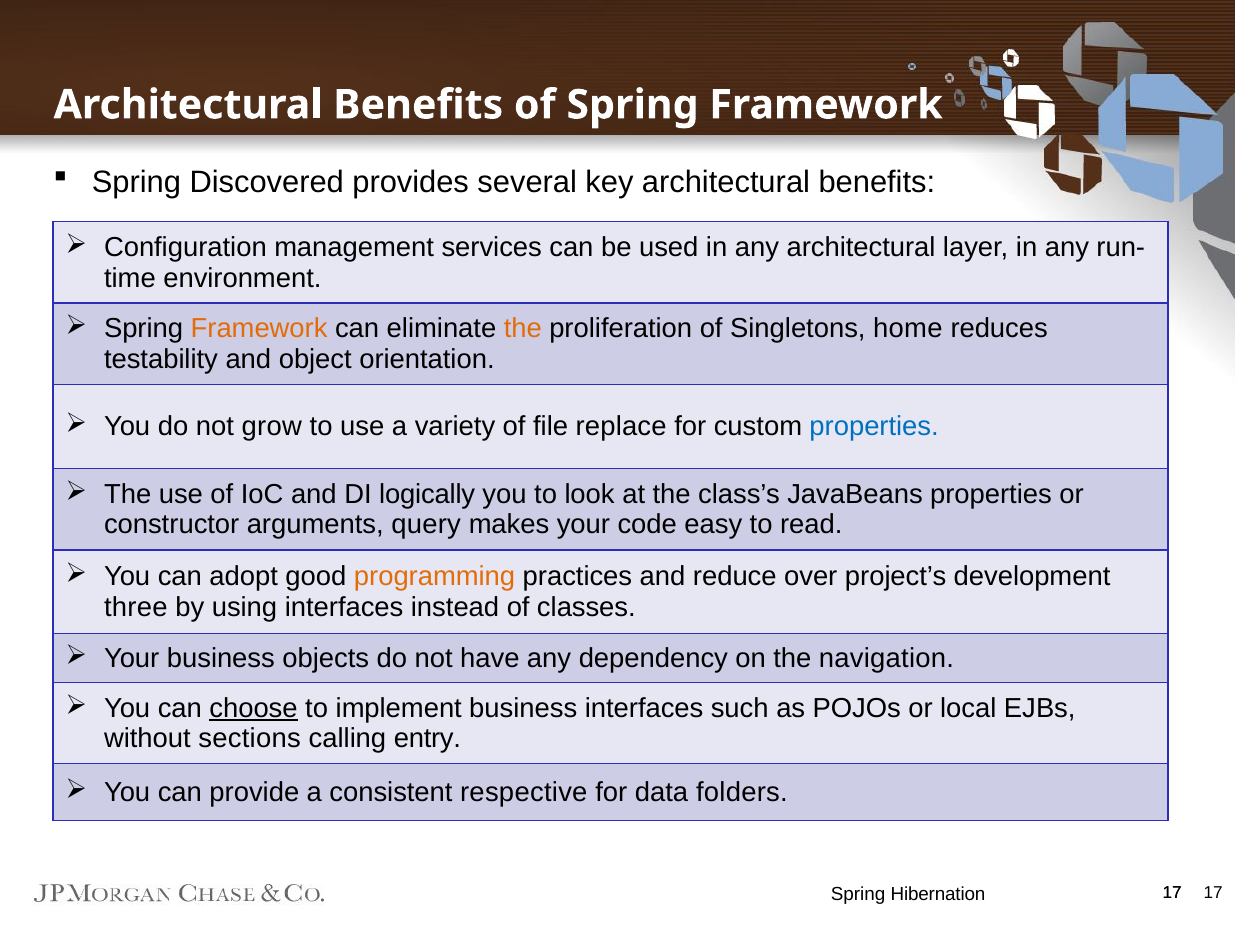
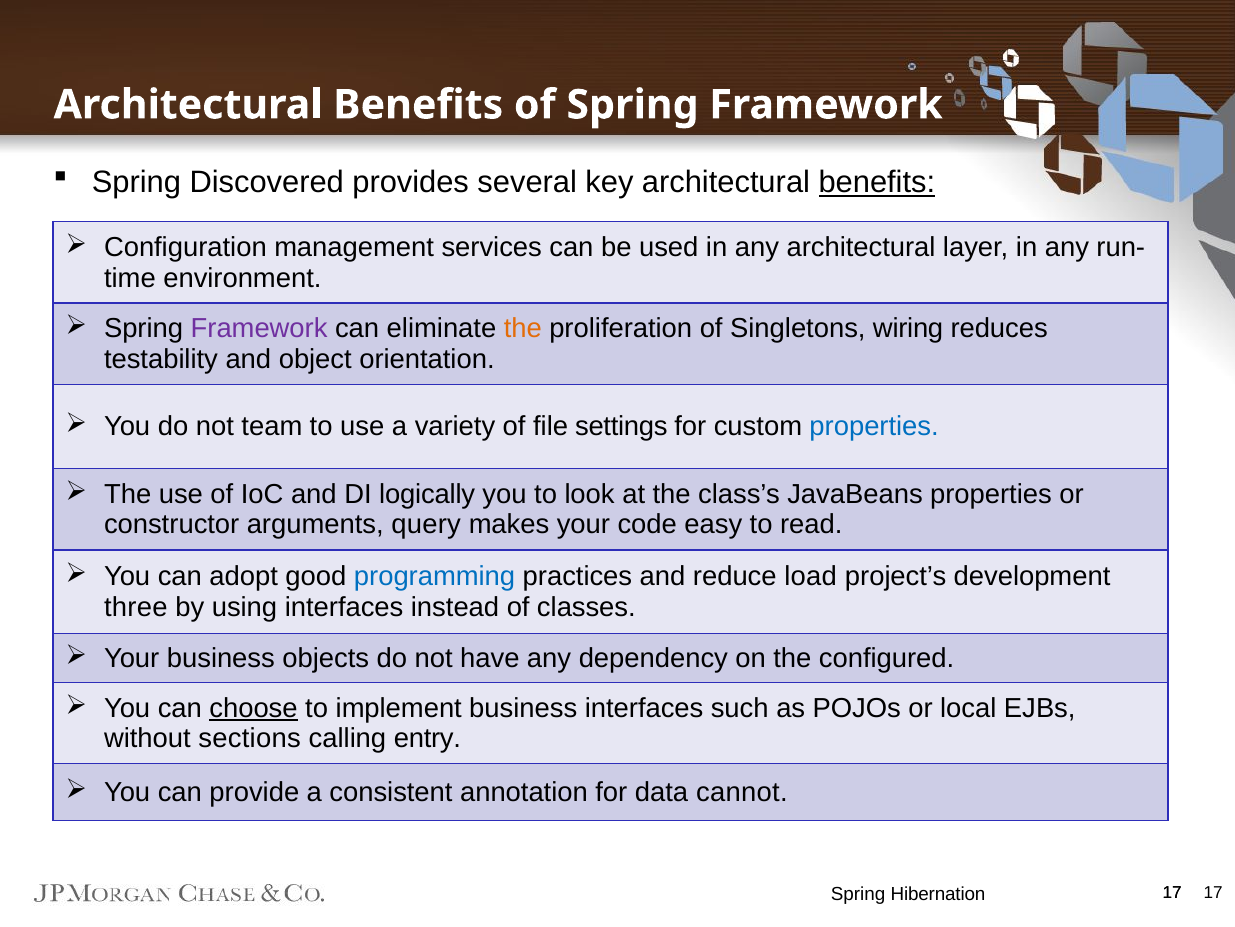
benefits underline: none -> present (877, 183)
Framework colour: orange -> purple (259, 329)
home: home -> wiring (908, 329)
grow: grow -> team (272, 426)
replace: replace -> settings (621, 426)
programming colour: orange -> blue (435, 576)
over: over -> load (811, 576)
navigation: navigation -> configured (887, 658)
respective: respective -> annotation (524, 792)
folders: folders -> cannot (742, 792)
